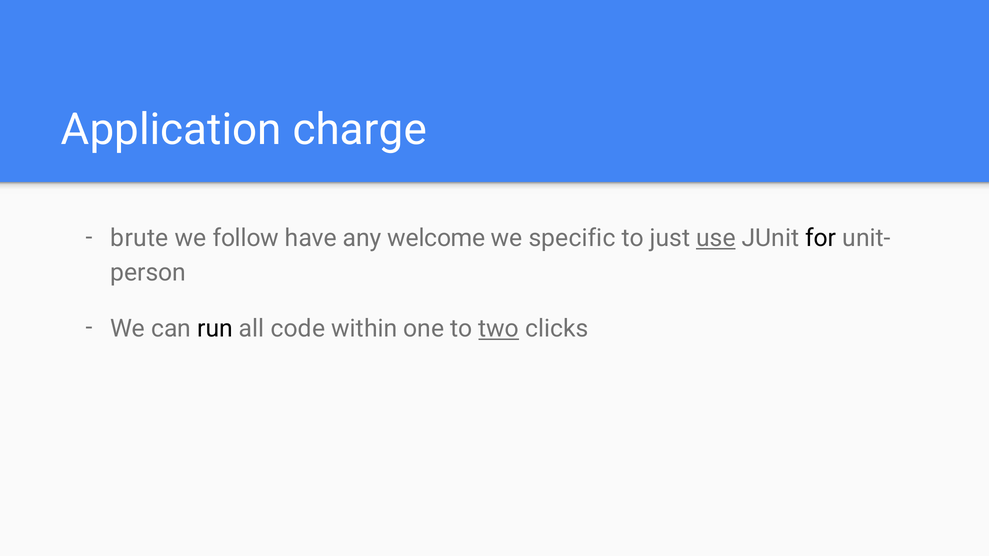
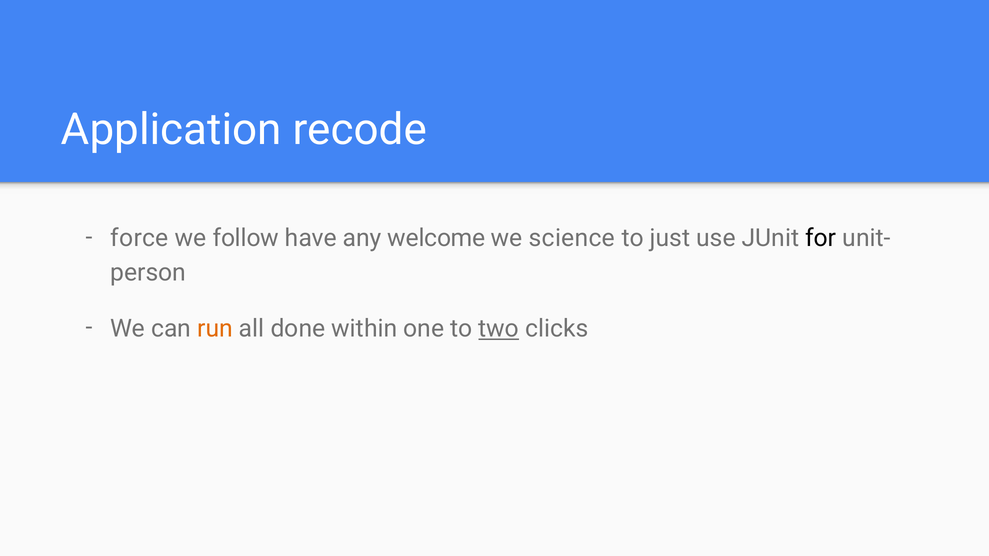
charge: charge -> recode (360, 130)
brute: brute -> force (139, 238)
specific: specific -> science (572, 238)
use underline: present -> none (716, 238)
run colour: black -> orange (215, 329)
code: code -> done (298, 329)
